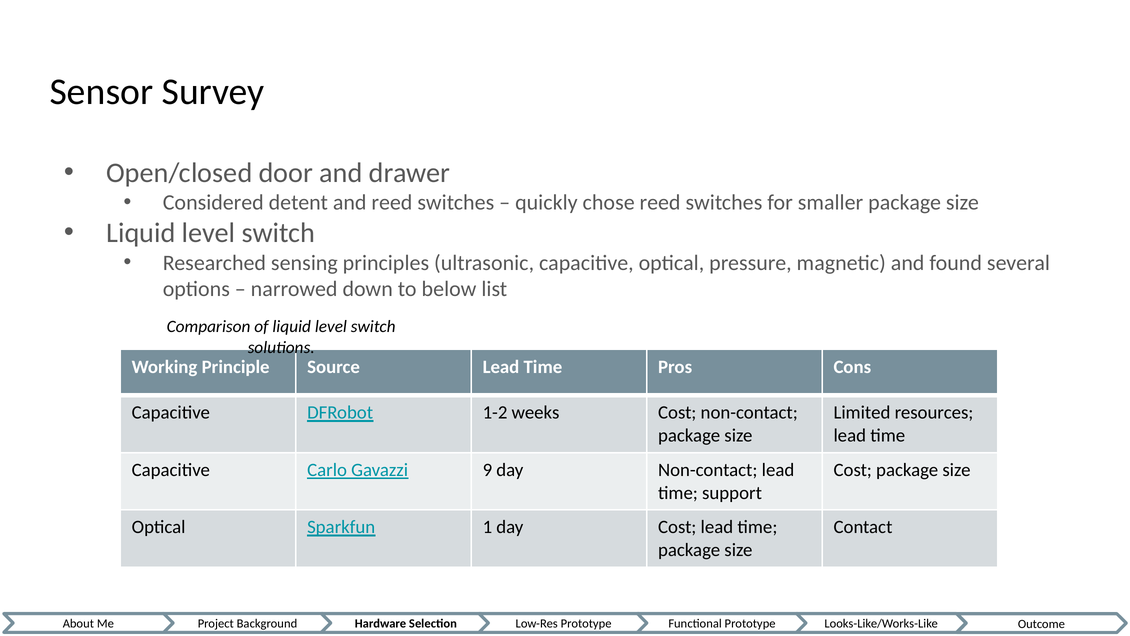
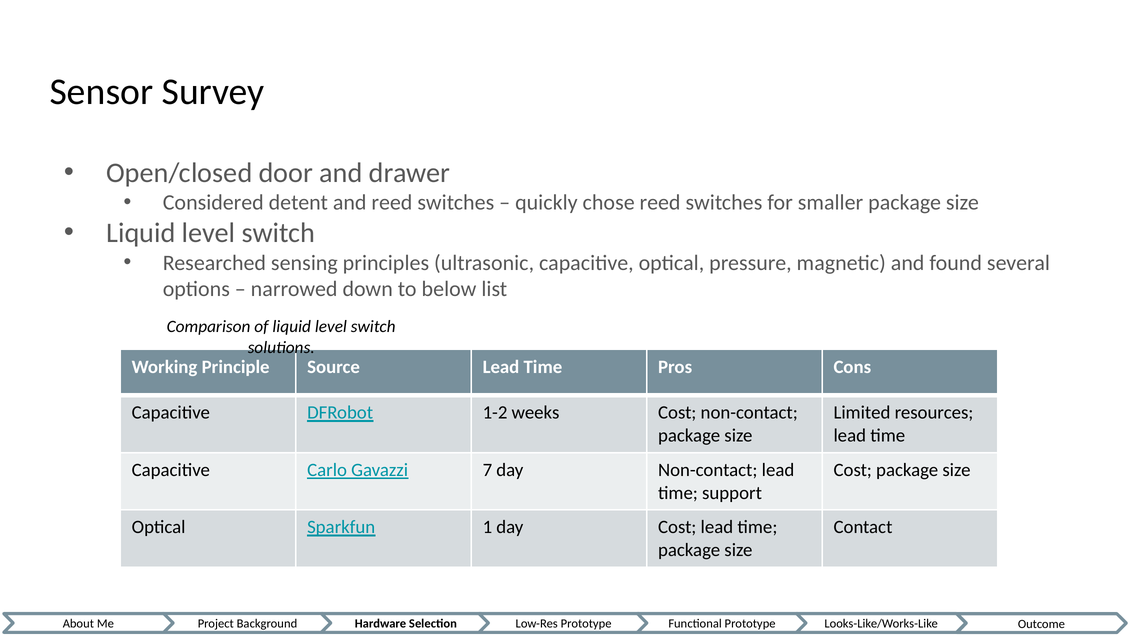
9: 9 -> 7 (487, 470)
